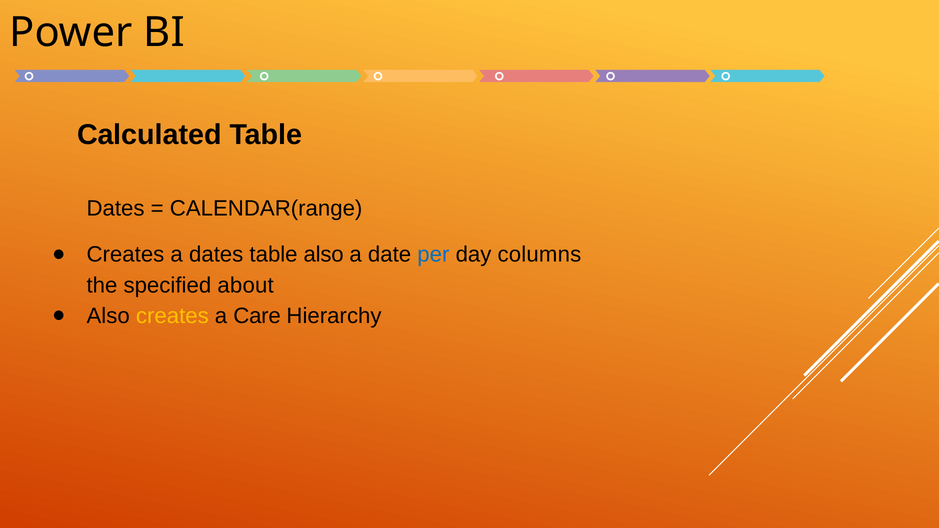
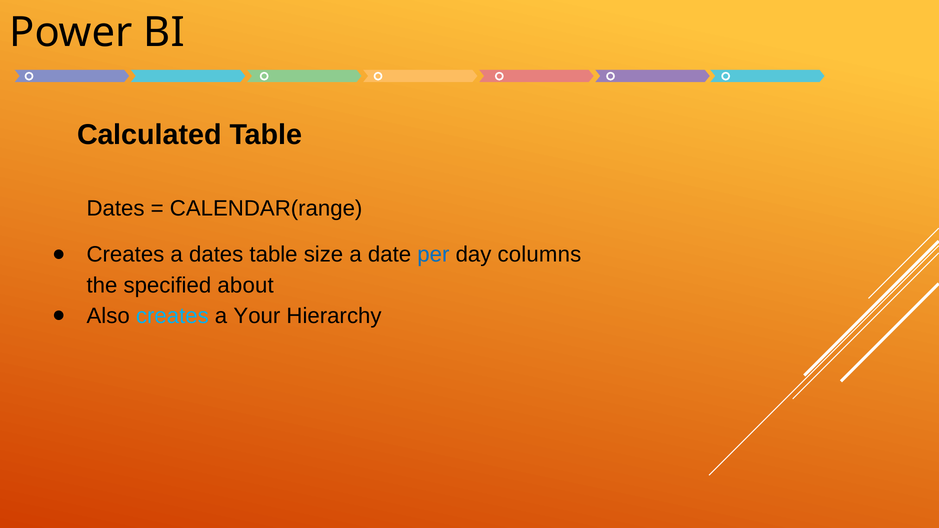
table also: also -> size (323, 255)
creates colour: yellow -> light blue (172, 316)
Care: Care -> Your (257, 316)
